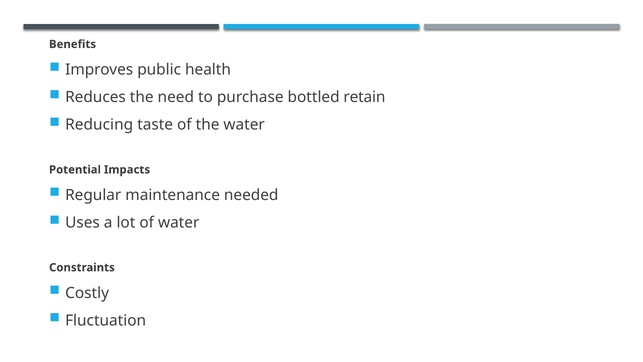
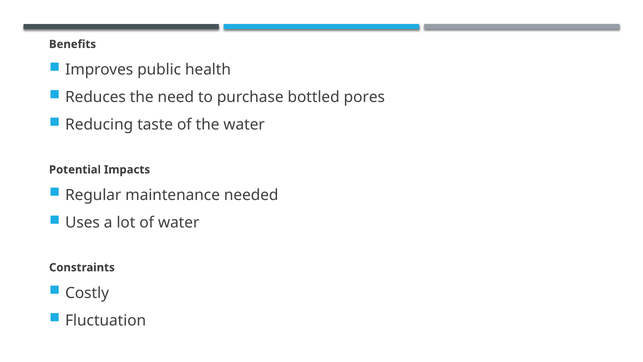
retain: retain -> pores (364, 97)
